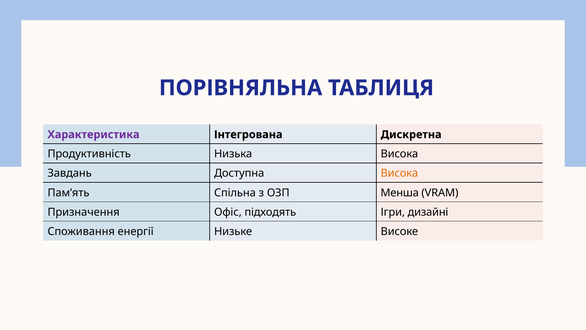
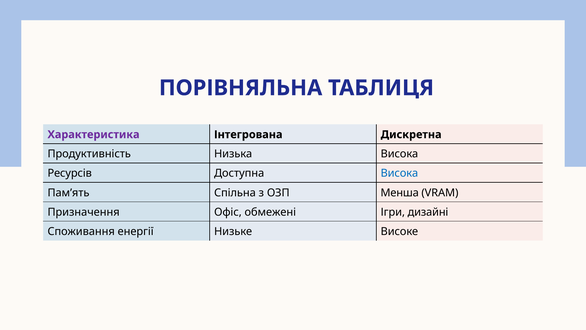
Завдань: Завдань -> Ресурсів (70, 173)
Висока colour: orange -> blue (399, 173)
підходять: підходять -> обмежені (270, 212)
